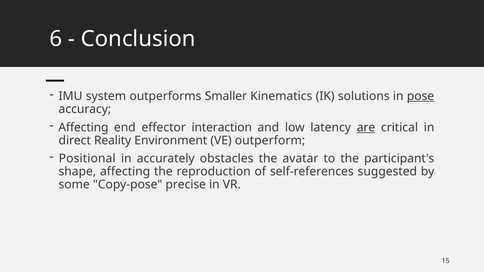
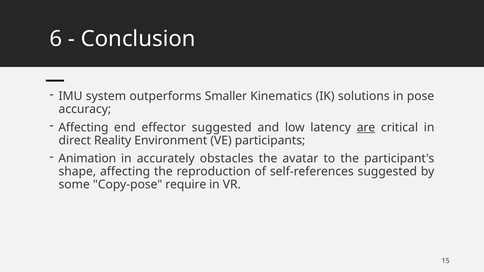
pose underline: present -> none (421, 96)
effector interaction: interaction -> suggested (222, 127)
outperform: outperform -> participants (270, 141)
Positional: Positional -> Animation (87, 159)
precise: precise -> require (186, 185)
